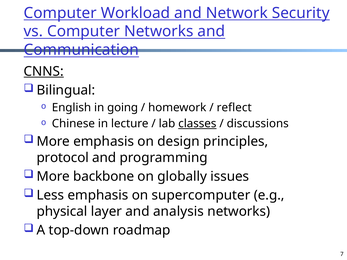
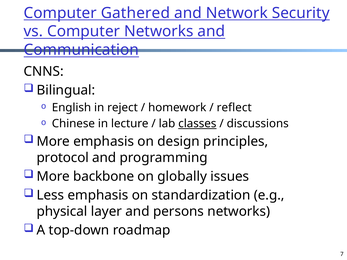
Workload: Workload -> Gathered (135, 13)
CNNS underline: present -> none (44, 72)
going: going -> reject (123, 108)
supercomputer: supercomputer -> standardization (201, 196)
analysis: analysis -> persons (179, 212)
